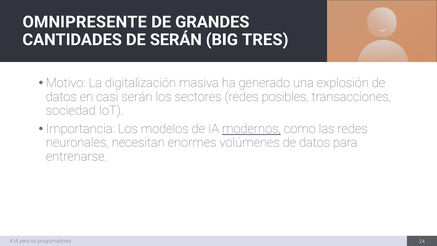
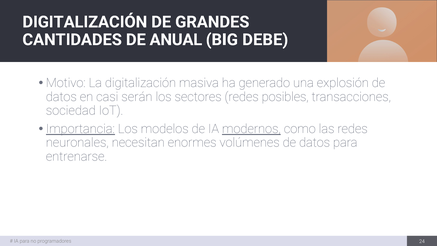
OMNIPRESENTE: OMNIPRESENTE -> DIGITALIZACIÓN (85, 22)
DE SERÁN: SERÁN -> ANUAL (176, 40)
TRES: TRES -> DEBE (265, 40)
Importancia underline: none -> present (80, 129)
